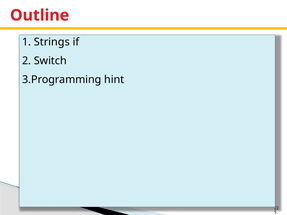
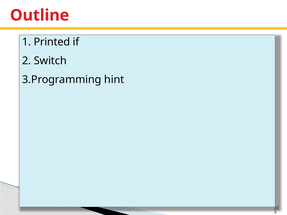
Strings: Strings -> Printed (52, 42)
